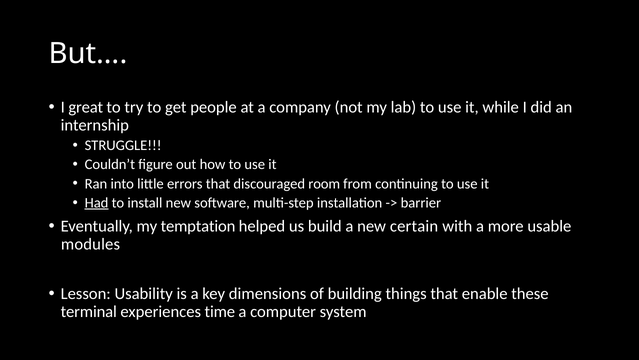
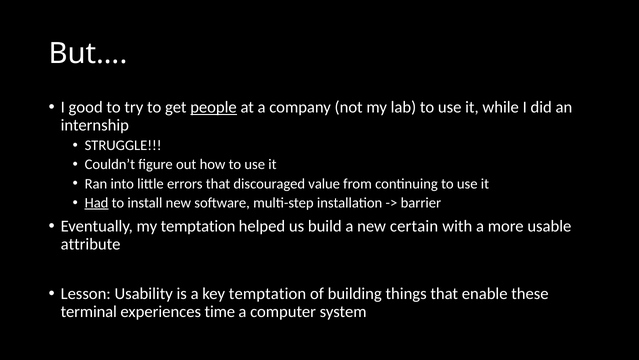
great: great -> good (86, 107)
people underline: none -> present (214, 107)
room: room -> value (324, 183)
modules: modules -> attribute (91, 244)
key dimensions: dimensions -> temptation (268, 293)
